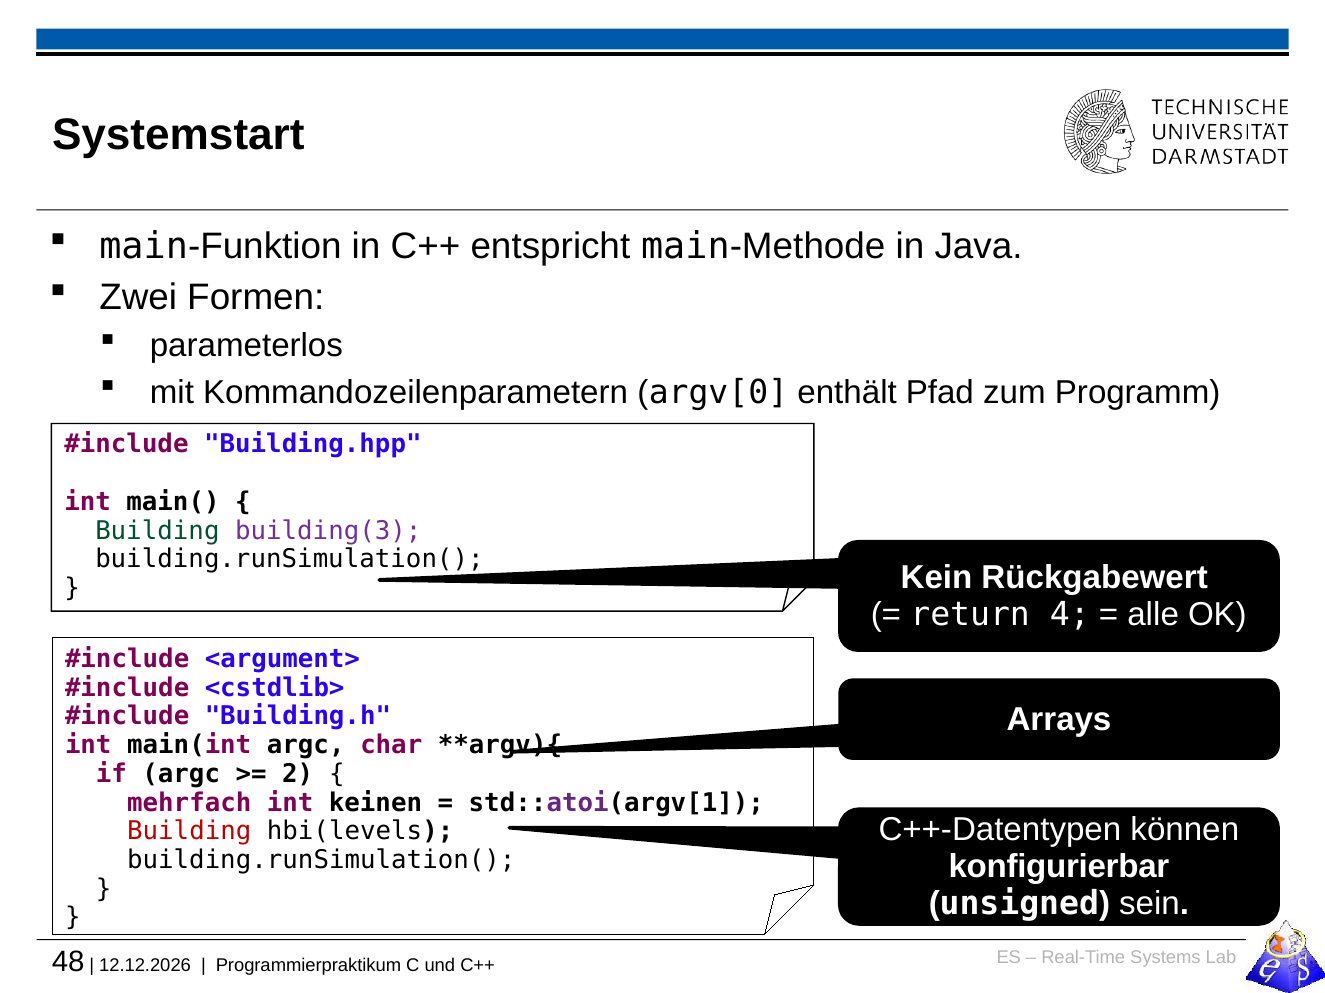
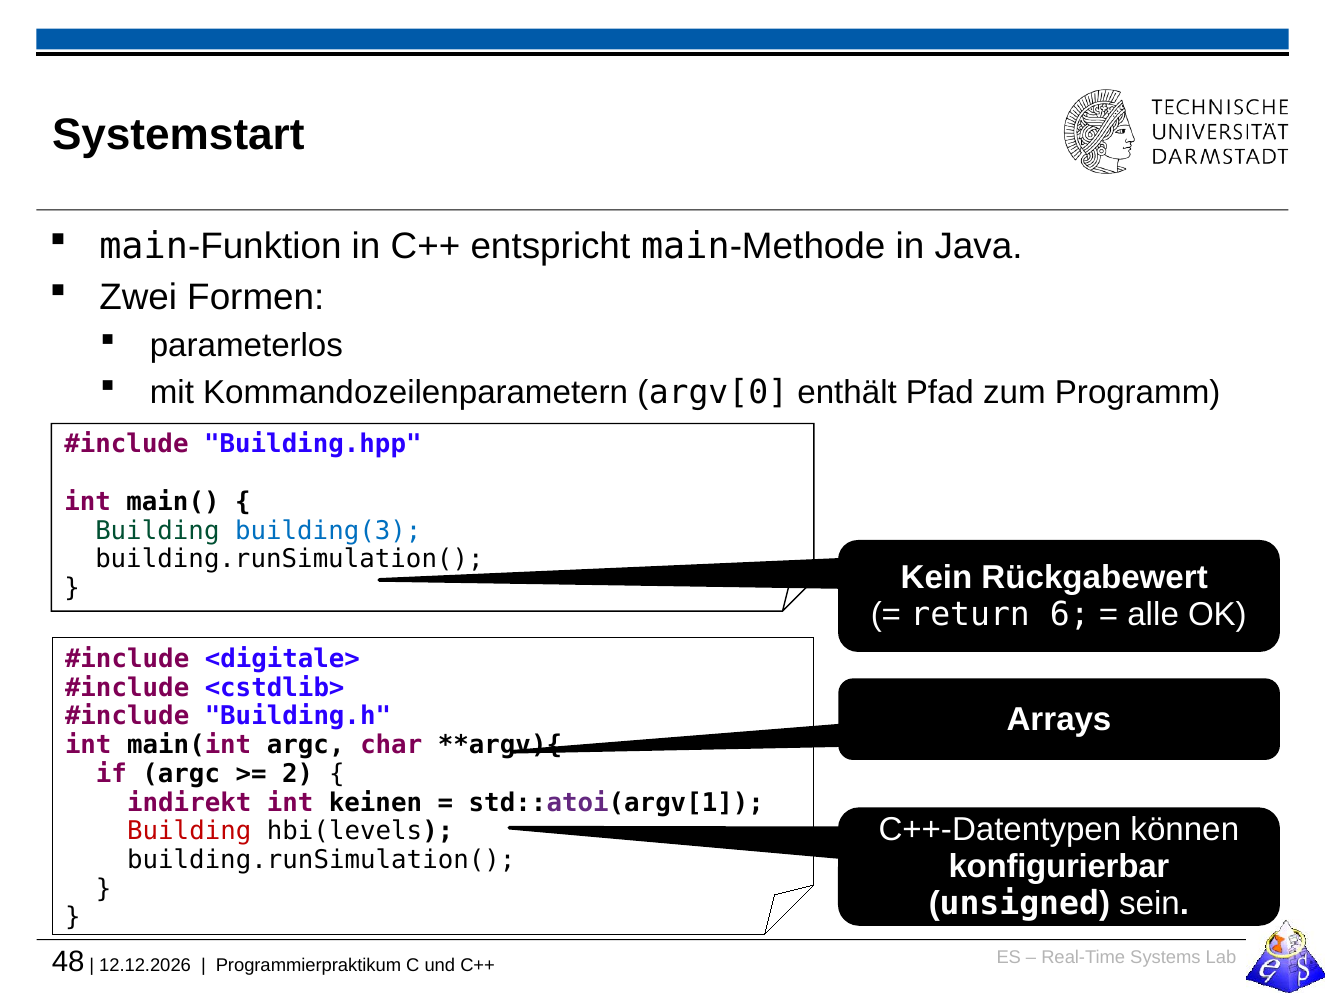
building(3 colour: purple -> blue (328, 531)
4: 4 -> 6 (1070, 615)
<argument>: <argument> -> <digitale> (282, 659)
mehrfach: mehrfach -> indirekt (189, 803)
